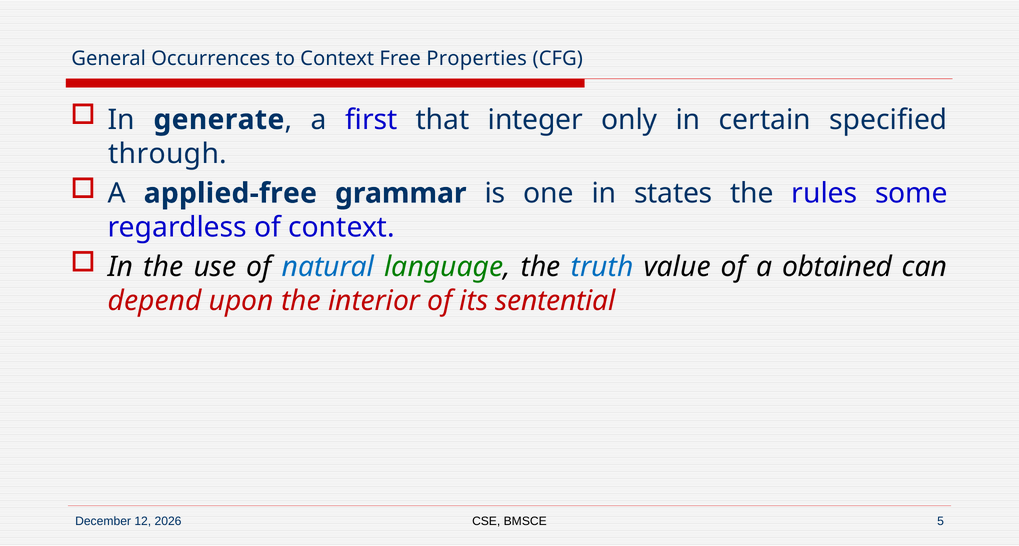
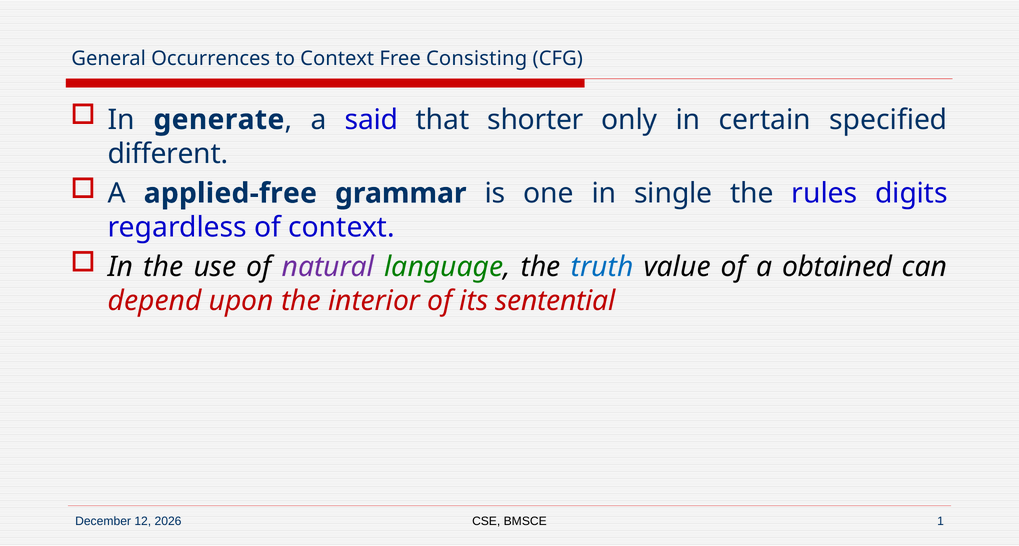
Properties: Properties -> Consisting (477, 58)
first: first -> said (371, 120)
integer: integer -> shorter (535, 120)
through: through -> different (168, 154)
states: states -> single (673, 193)
some: some -> digits (911, 193)
natural colour: blue -> purple (328, 267)
5: 5 -> 1 (941, 521)
